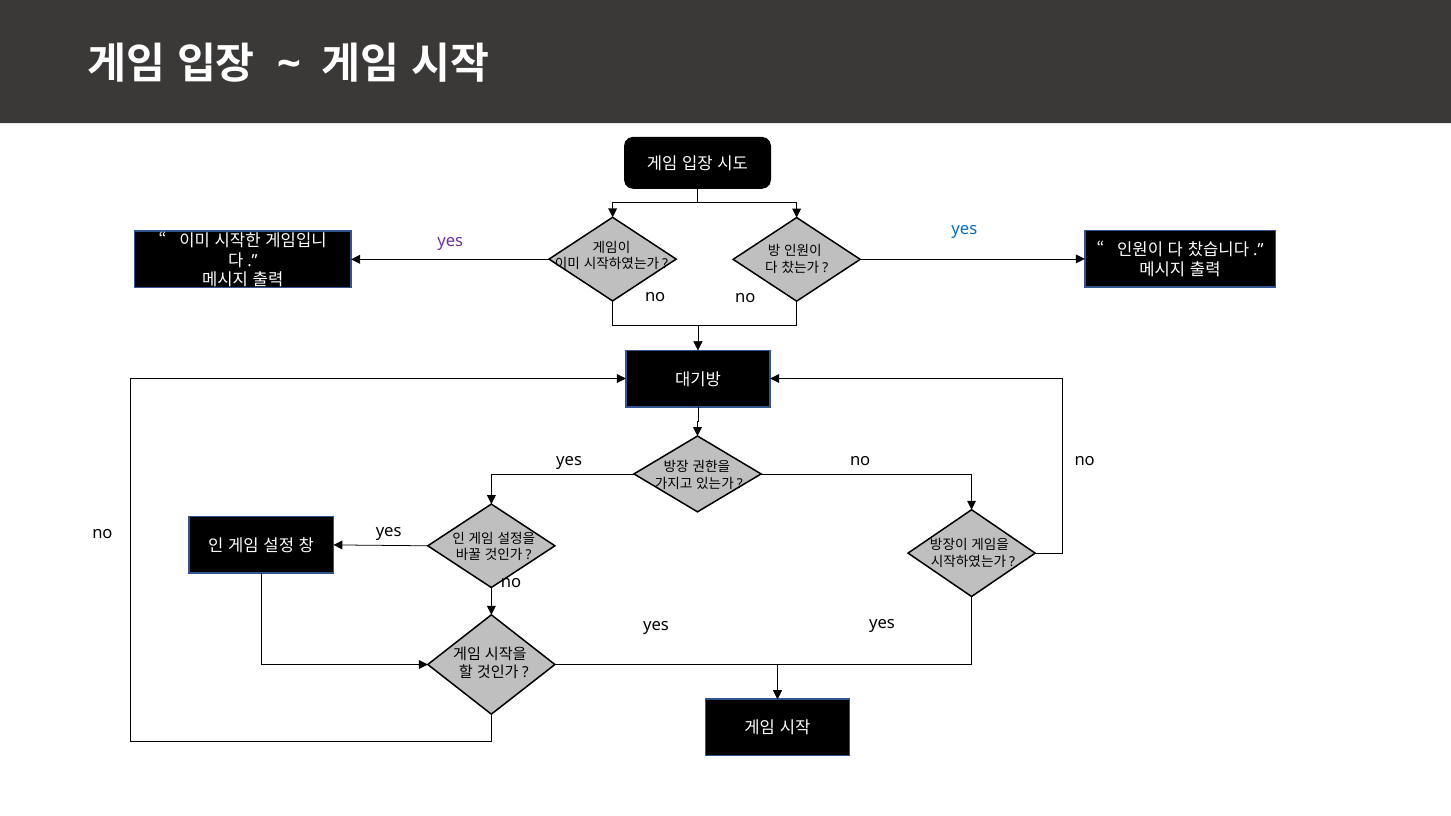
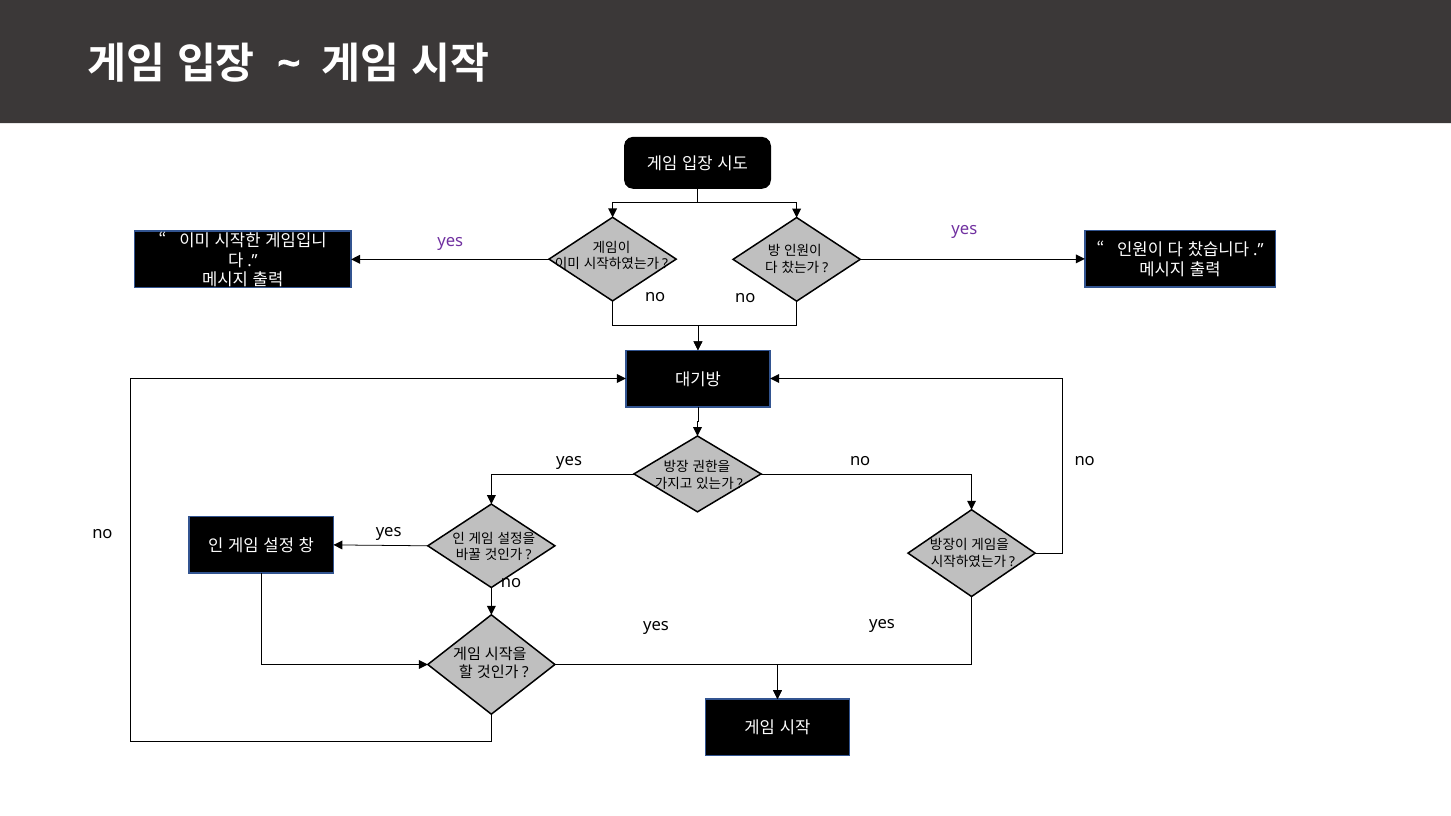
yes colour: blue -> purple (964, 229)
